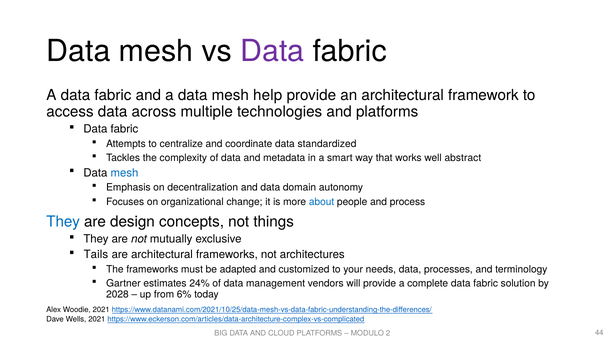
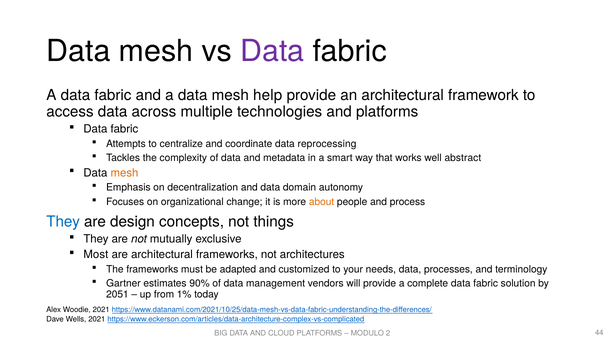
standardized: standardized -> reprocessing (327, 144)
mesh colour: blue -> orange (125, 173)
about colour: blue -> orange (322, 202)
Tails: Tails -> Most (96, 255)
24%: 24% -> 90% (200, 284)
2028: 2028 -> 2051 (117, 295)
6%: 6% -> 1% (184, 295)
